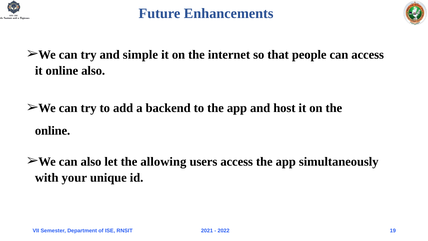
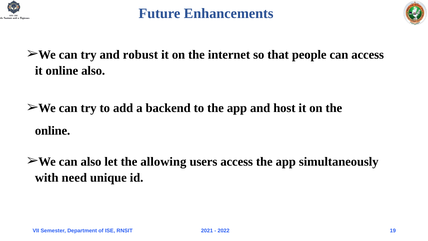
simple: simple -> robust (140, 54)
your: your -> need (74, 178)
